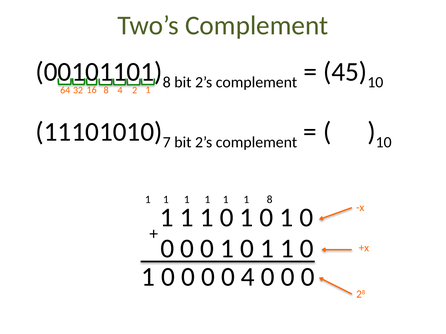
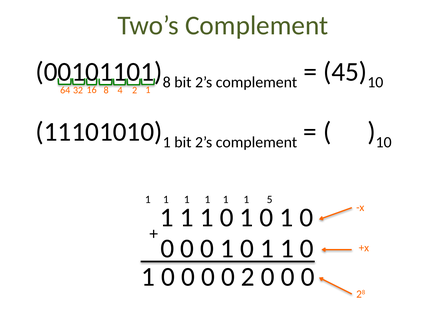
7: 7 -> 1 (167, 143)
1 8: 8 -> 5 (270, 200)
0 4: 4 -> 2 (248, 277)
